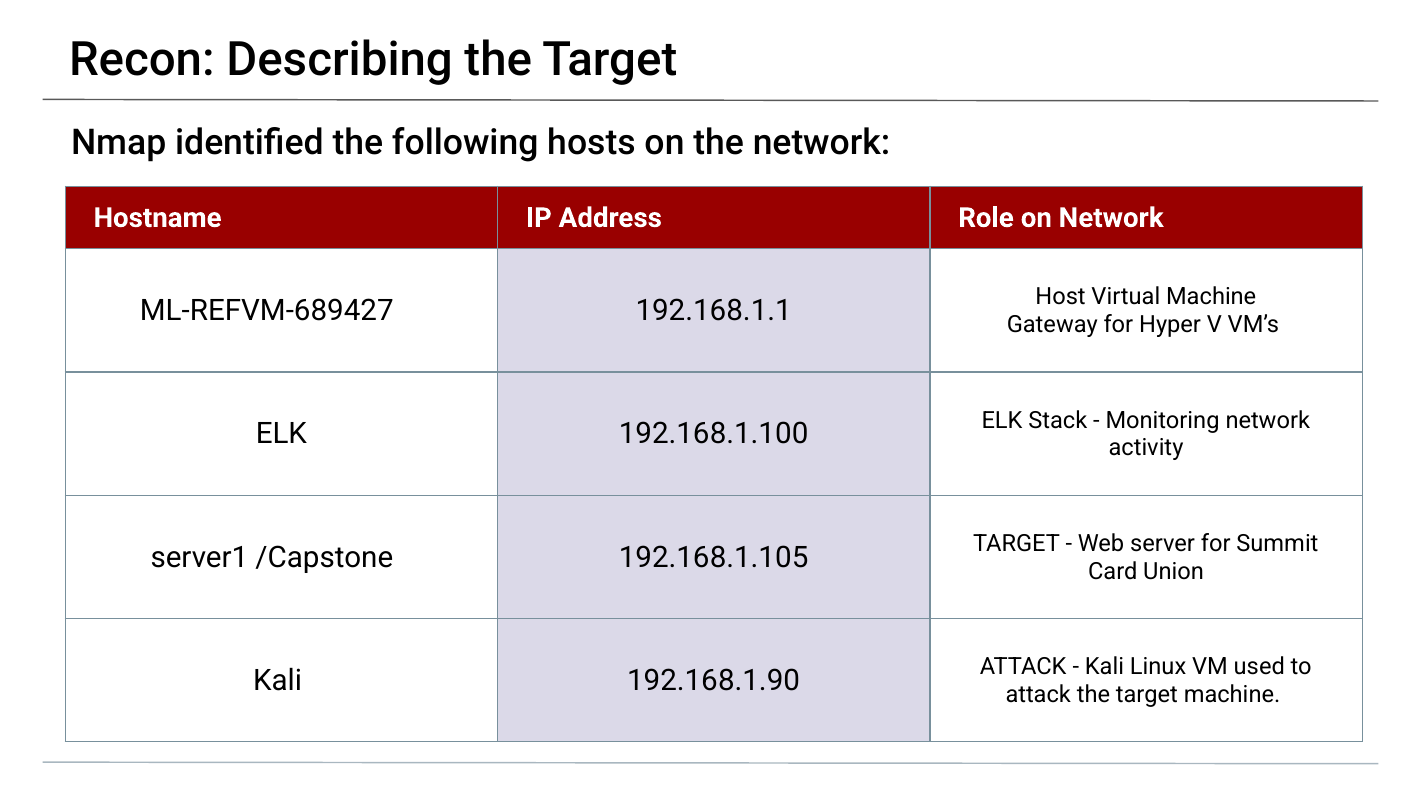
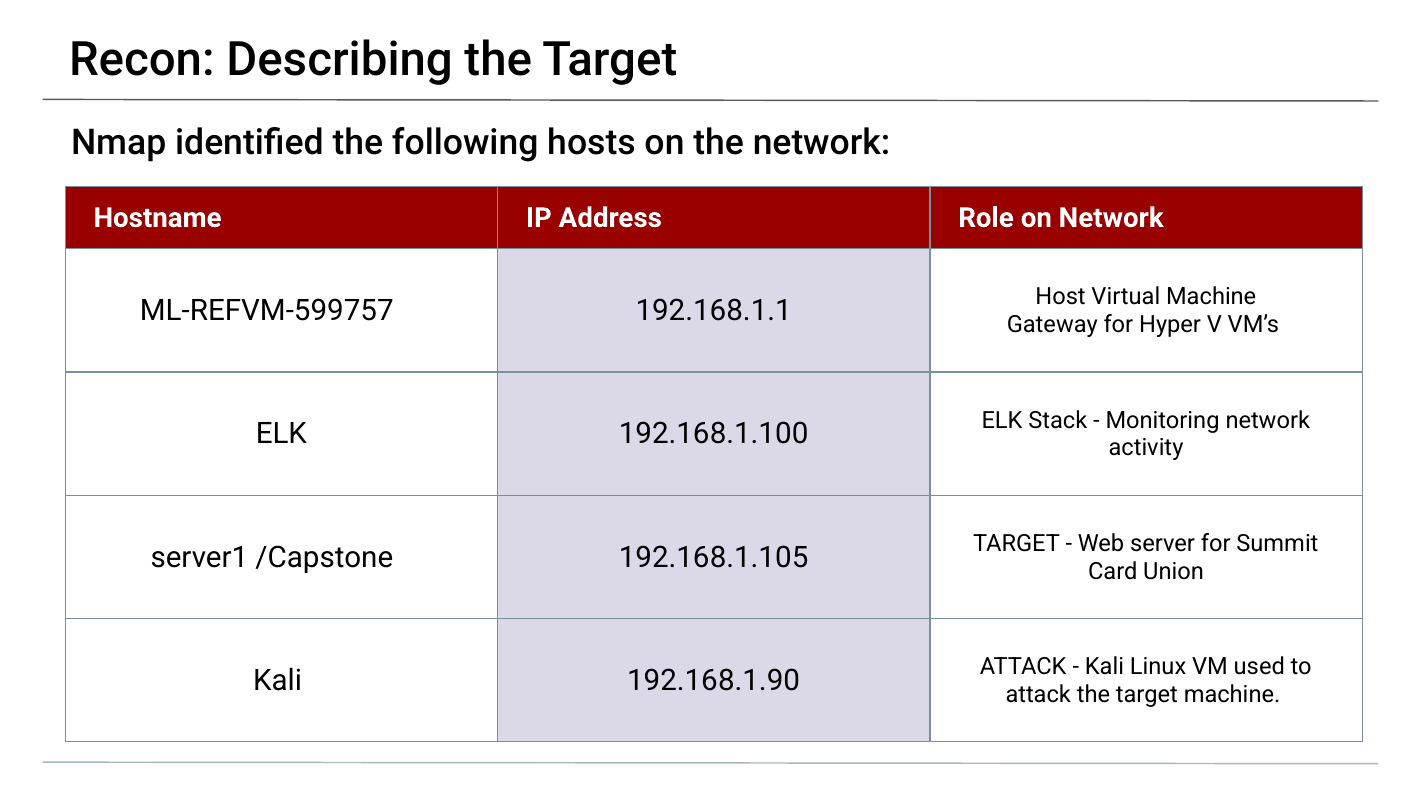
ML-REFVM-689427: ML-REFVM-689427 -> ML-REFVM-599757 (267, 311)
